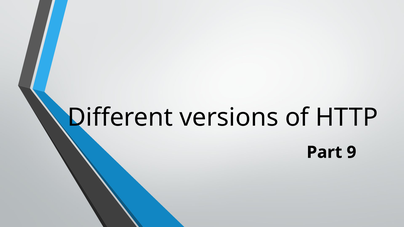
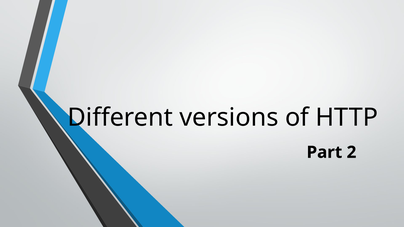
9: 9 -> 2 (351, 152)
